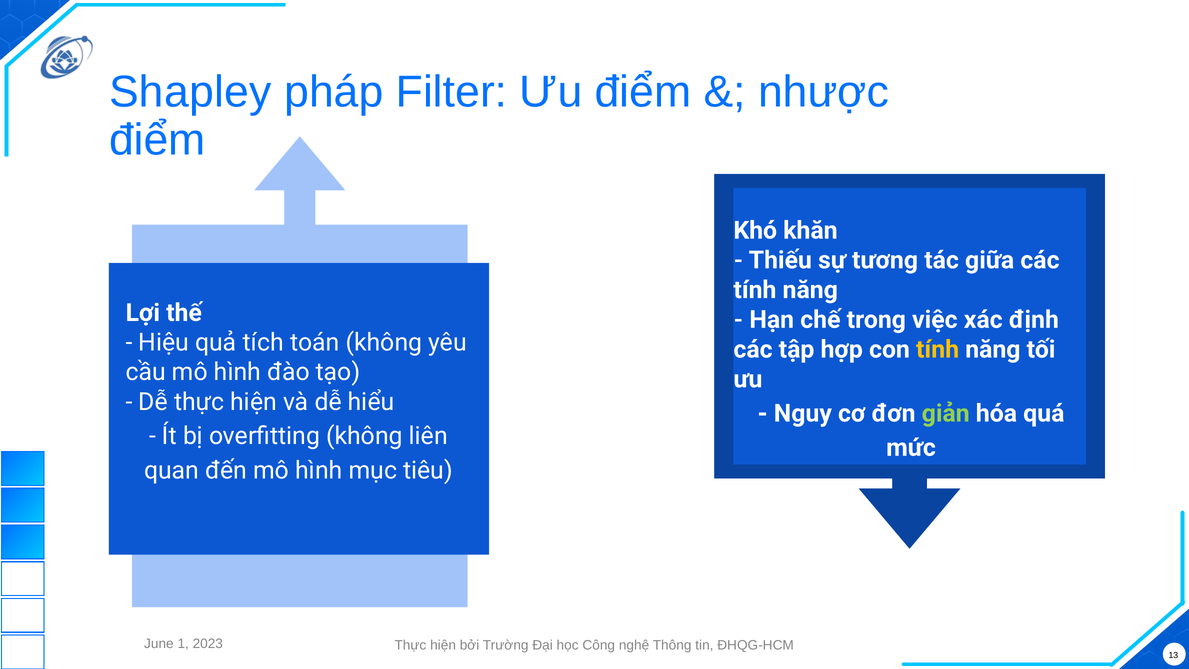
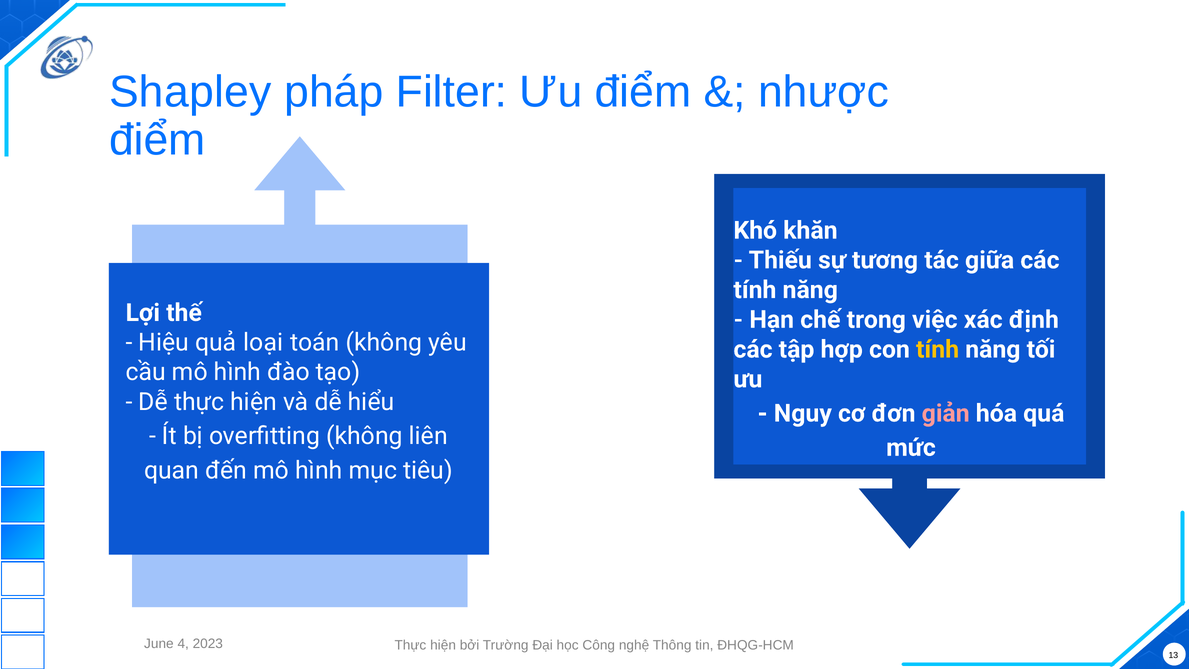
tích: tích -> loại (263, 342)
giản colour: light green -> pink (946, 413)
1: 1 -> 4 (183, 644)
